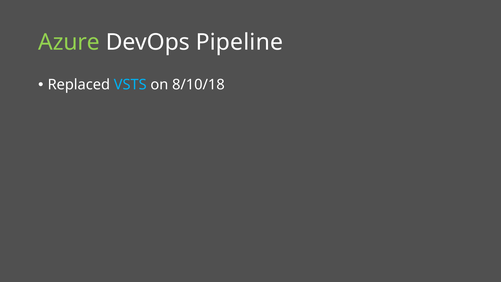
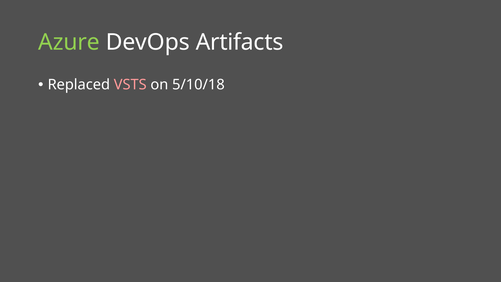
Pipeline: Pipeline -> Artifacts (240, 42)
VSTS colour: light blue -> pink (130, 85)
8/10/18: 8/10/18 -> 5/10/18 (198, 85)
